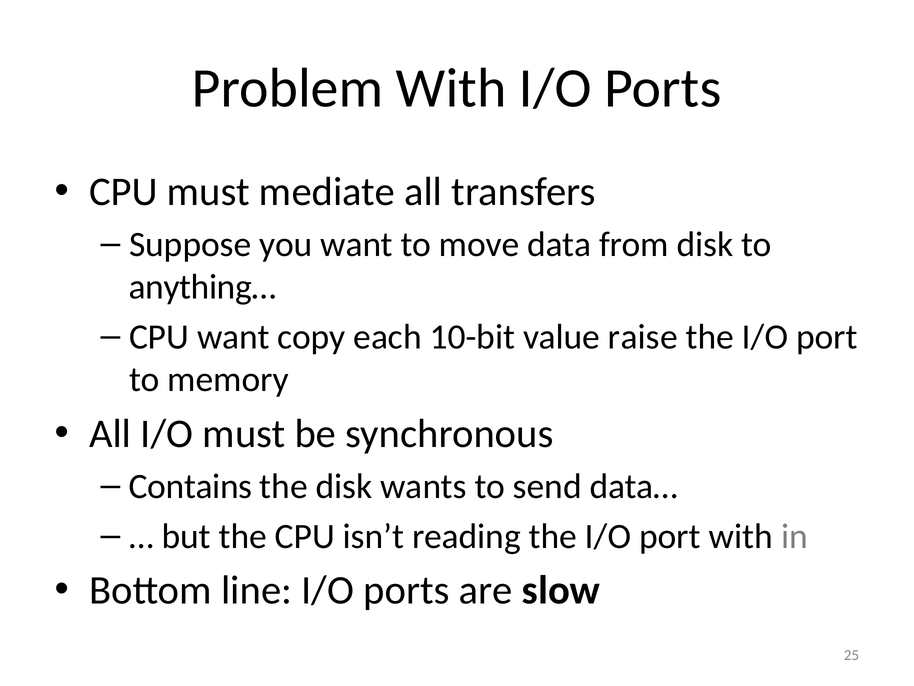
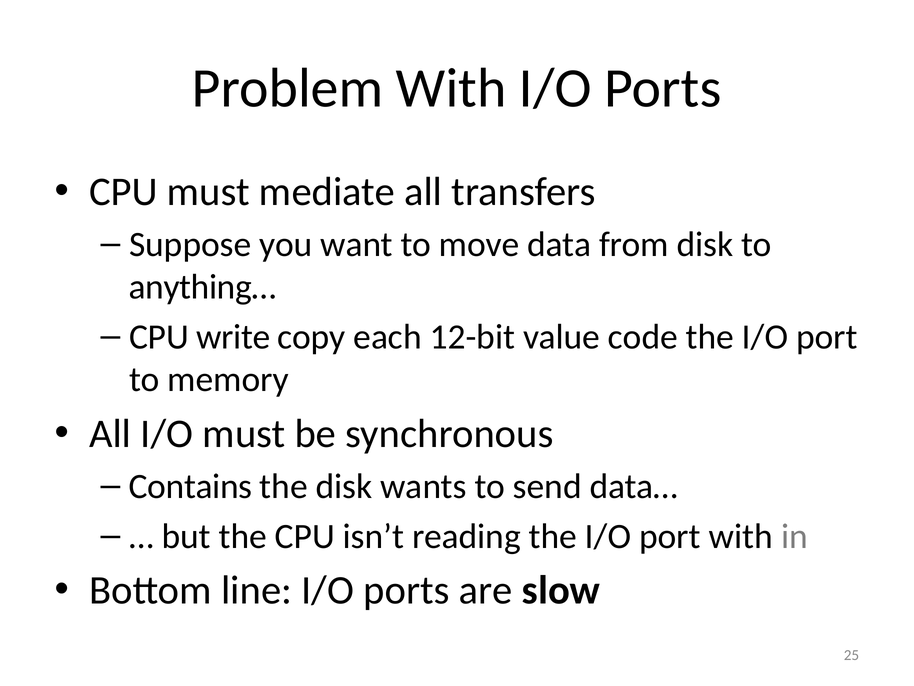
CPU want: want -> write (233, 337)
10-bit: 10-bit -> 12-bit (472, 337)
raise: raise -> code (643, 337)
